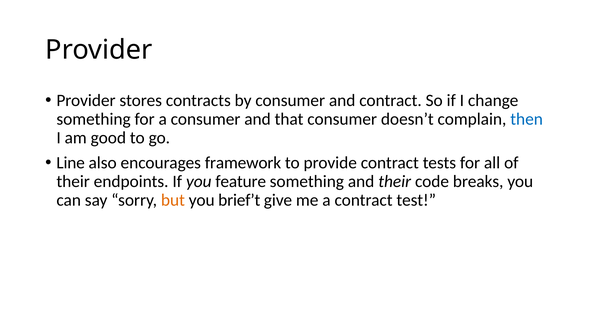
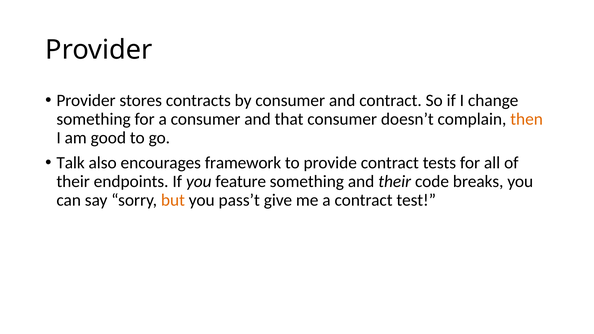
then colour: blue -> orange (527, 119)
Line: Line -> Talk (71, 163)
brief’t: brief’t -> pass’t (239, 200)
